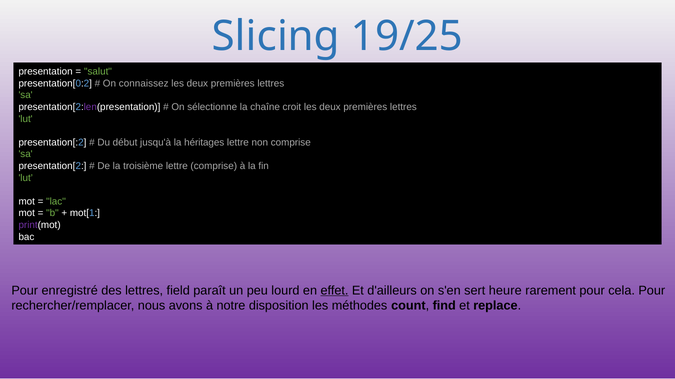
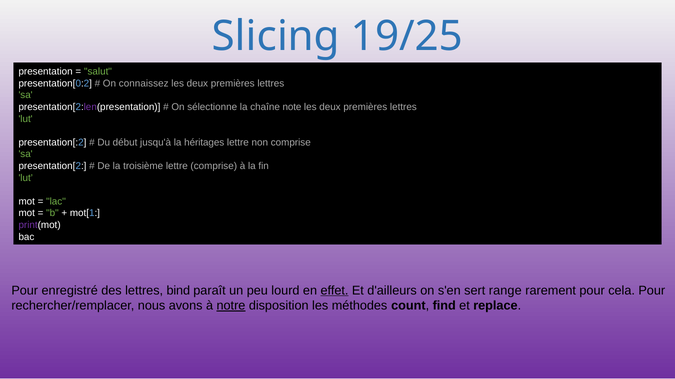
croit: croit -> note (292, 107)
field: field -> bind (178, 291)
heure: heure -> range (505, 291)
notre underline: none -> present (231, 306)
